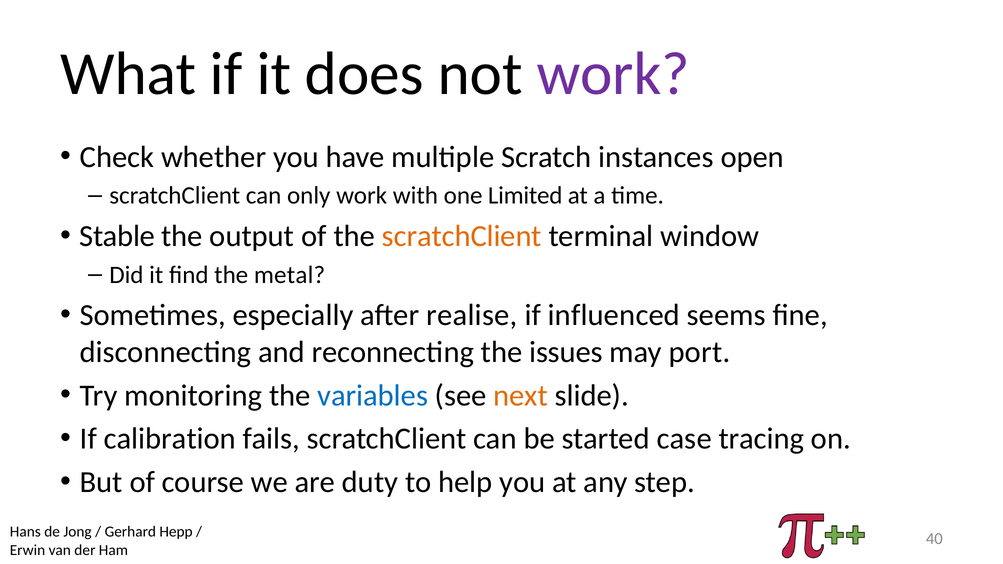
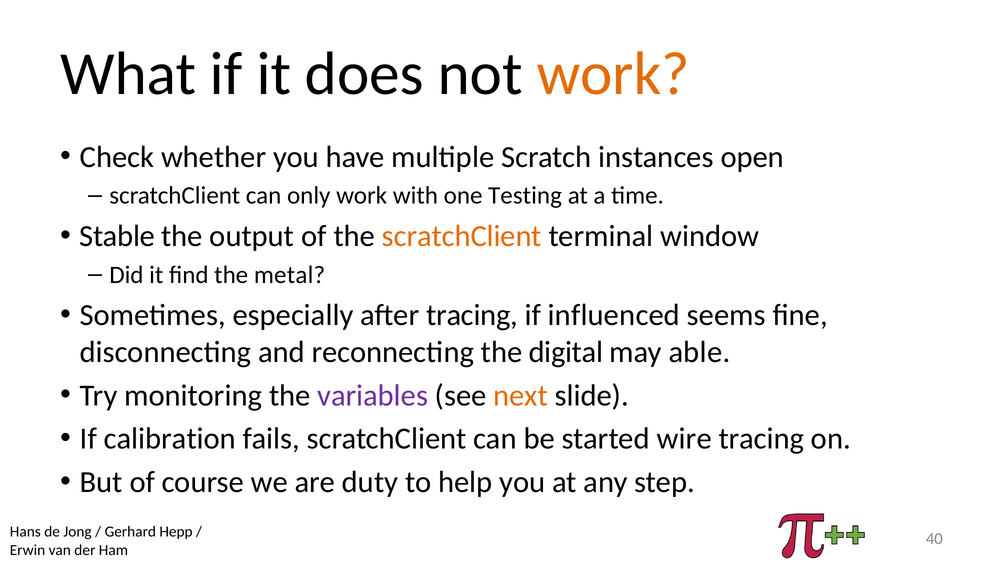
work colour: purple -> orange (613, 74)
Limited: Limited -> Testing (525, 196)
after realise: realise -> tracing (472, 315)
issues: issues -> digital (566, 352)
port: port -> able (699, 352)
variables colour: blue -> purple (373, 396)
case: case -> wire (684, 439)
